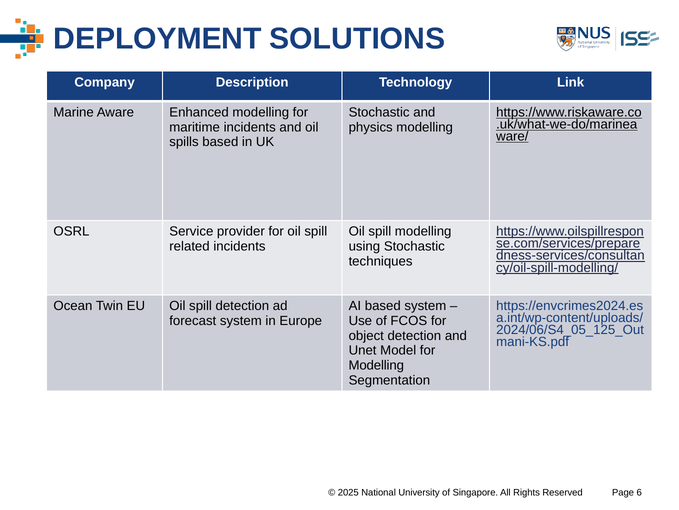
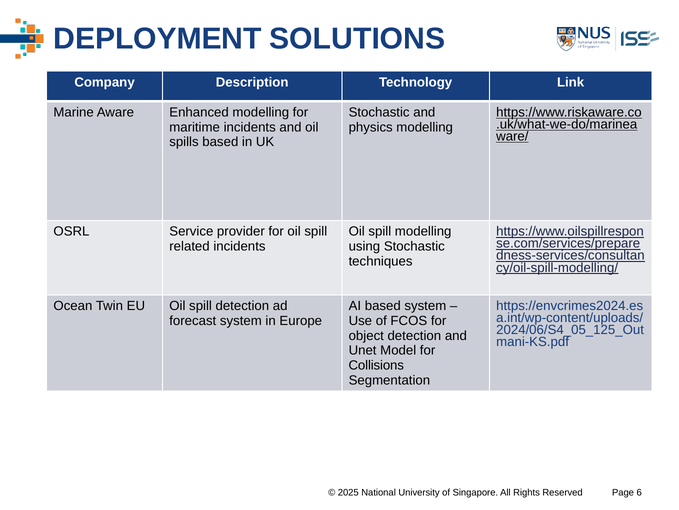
Modelling: Modelling -> Collisions (376, 365)
